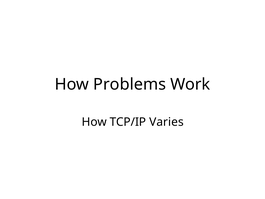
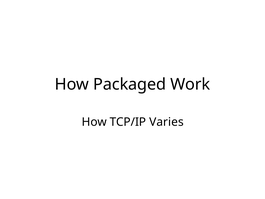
Problems: Problems -> Packaged (130, 84)
